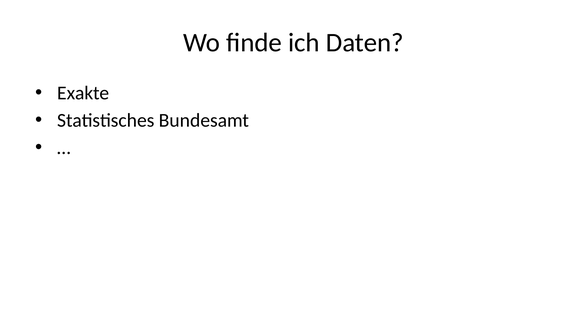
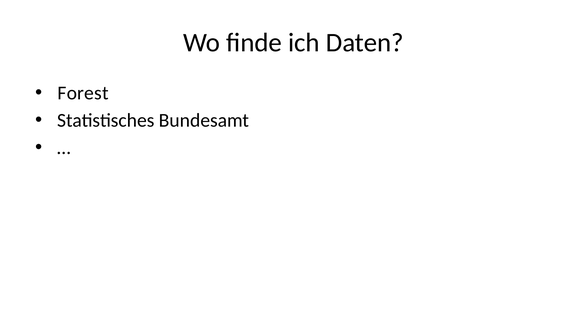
Exakte: Exakte -> Forest (83, 93)
